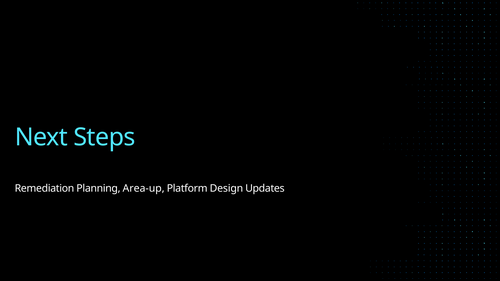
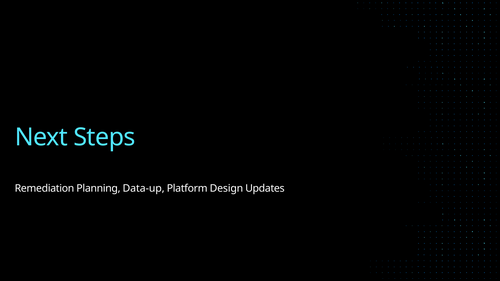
Area-up: Area-up -> Data-up (144, 188)
